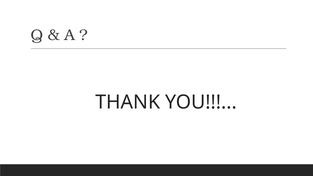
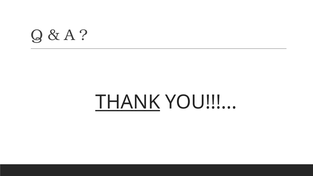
THANK underline: none -> present (128, 102)
